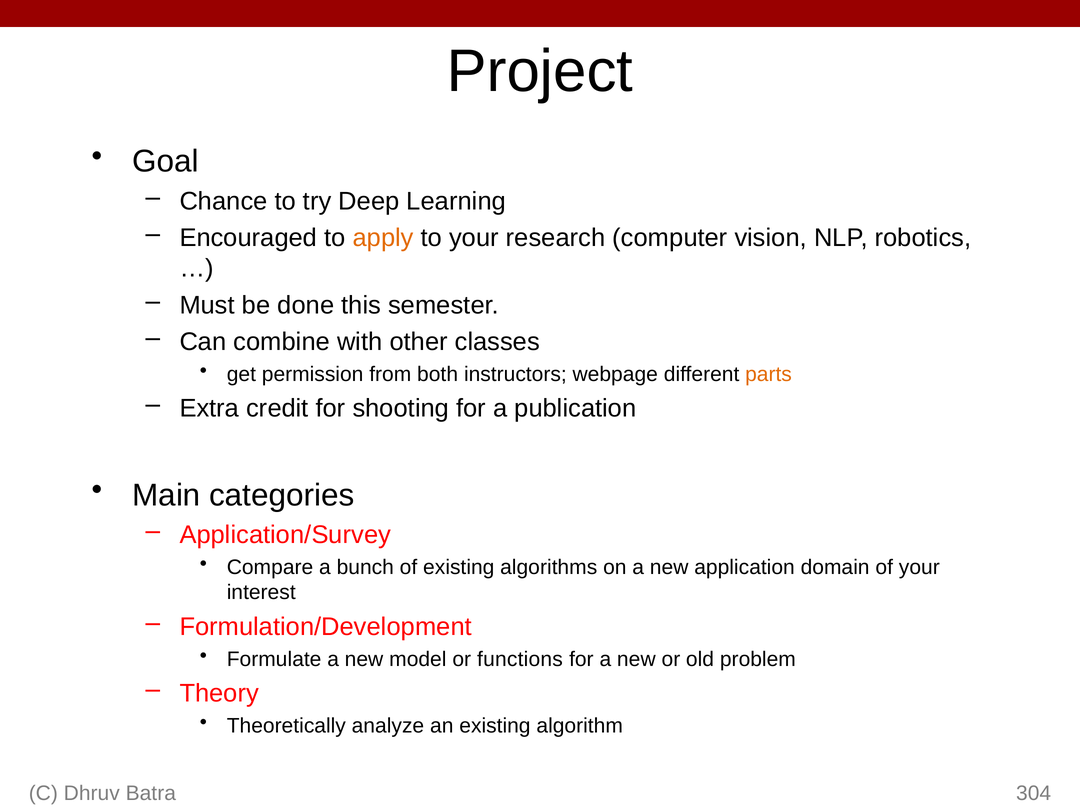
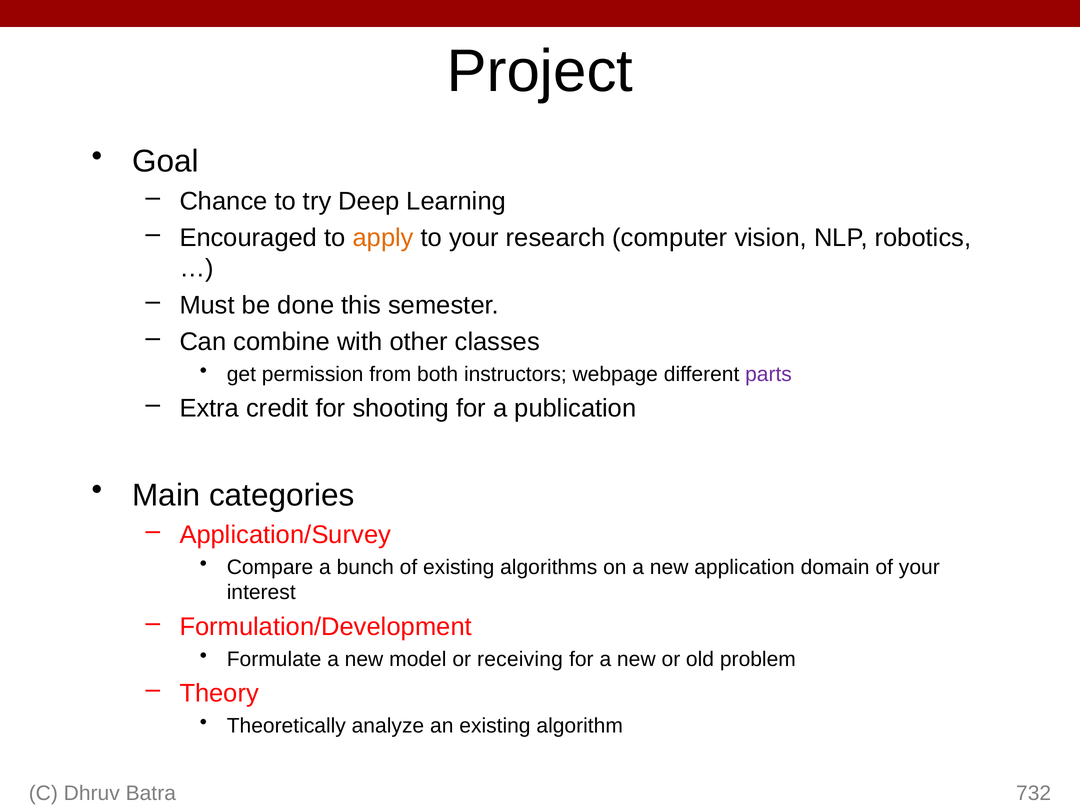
parts colour: orange -> purple (769, 374)
functions: functions -> receiving (520, 659)
304: 304 -> 732 (1034, 793)
